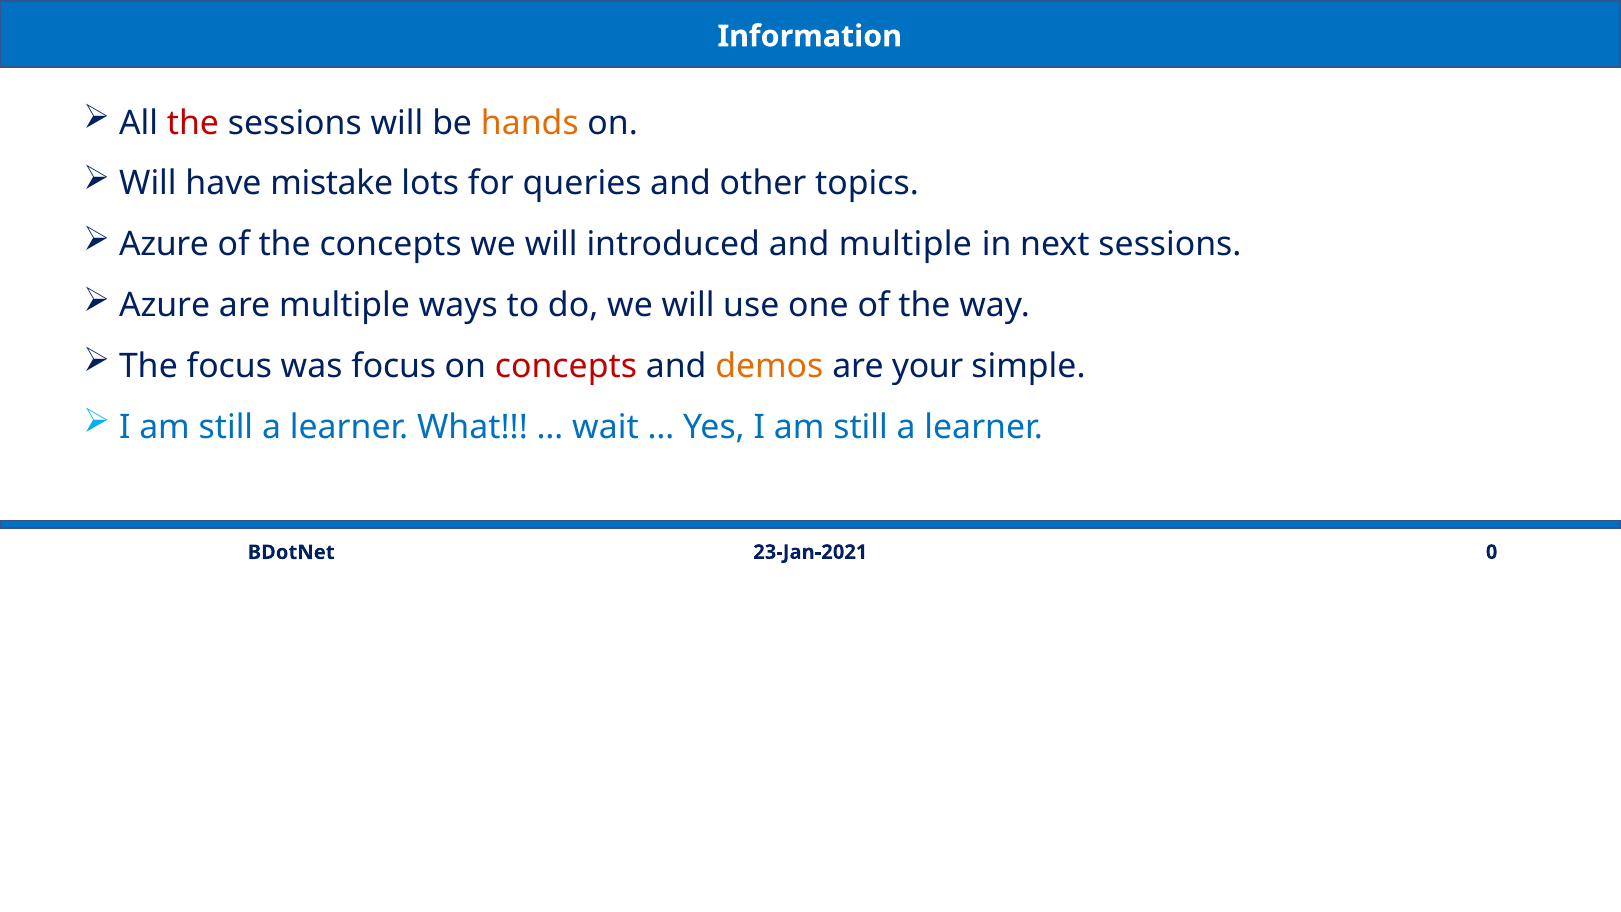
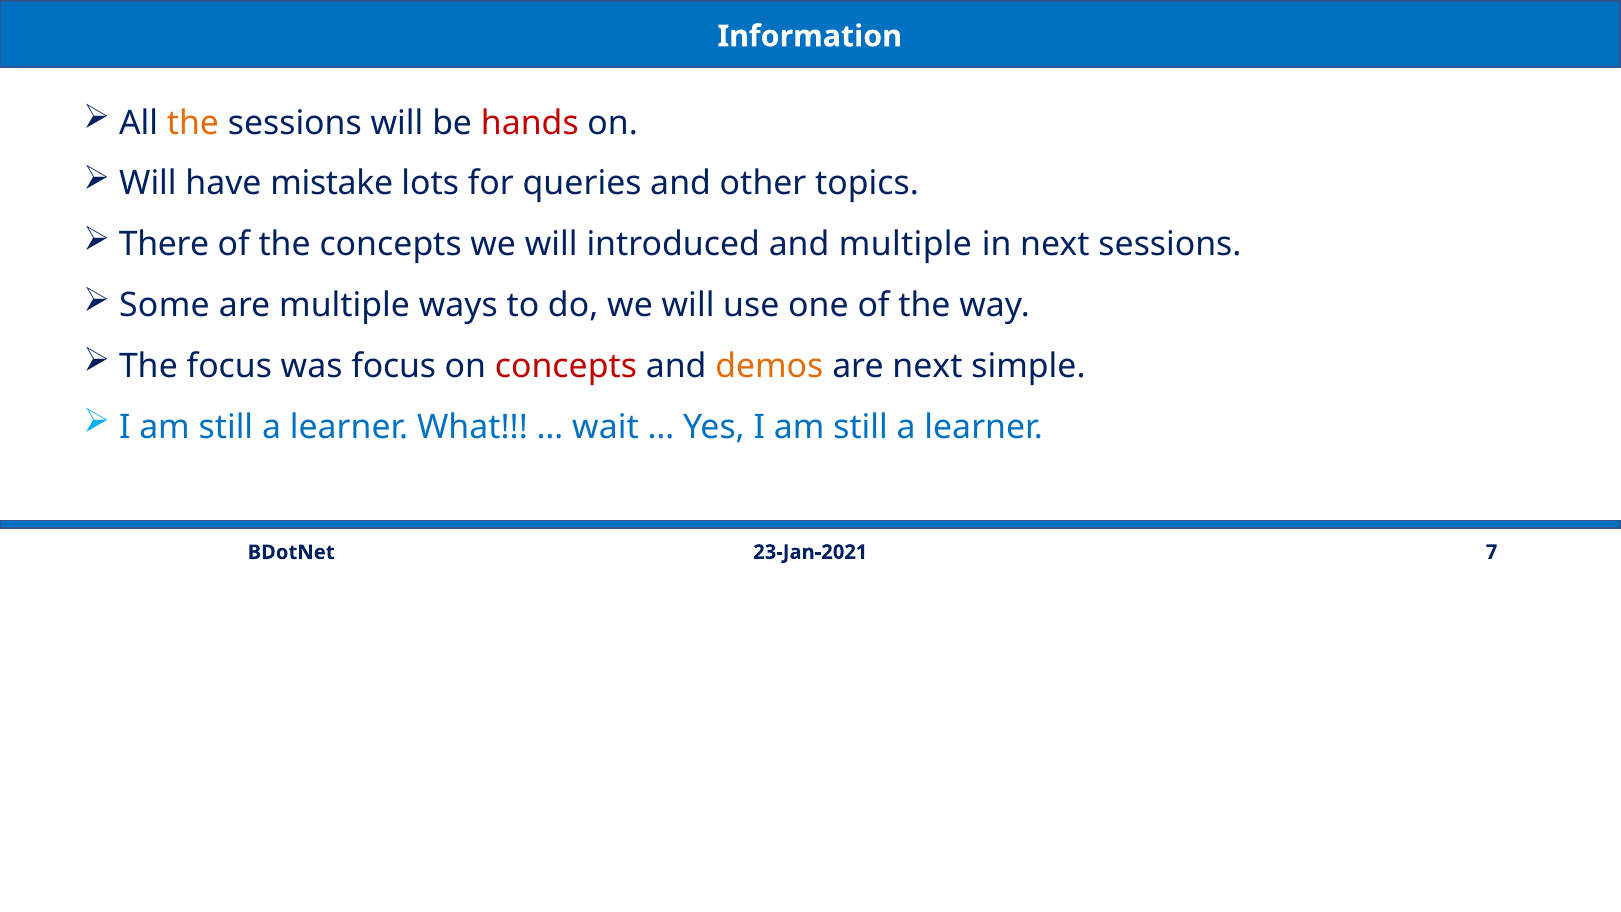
the colour: red -> orange (193, 123)
hands colour: orange -> red (530, 123)
Azure: Azure -> There (164, 245)
Azure: Azure -> Some (164, 305)
are your: your -> next (927, 366)
0: 0 -> 7 (1492, 552)
